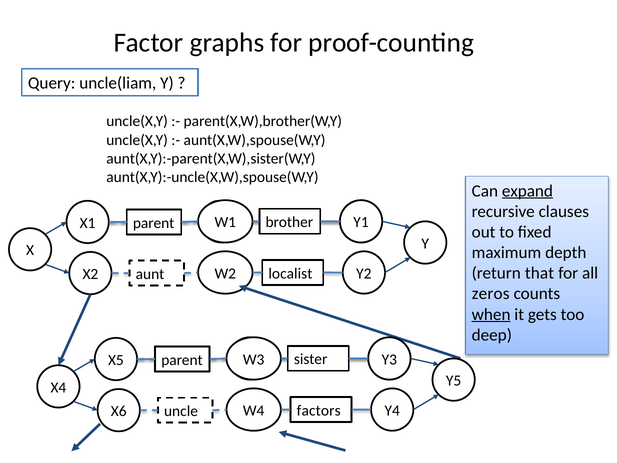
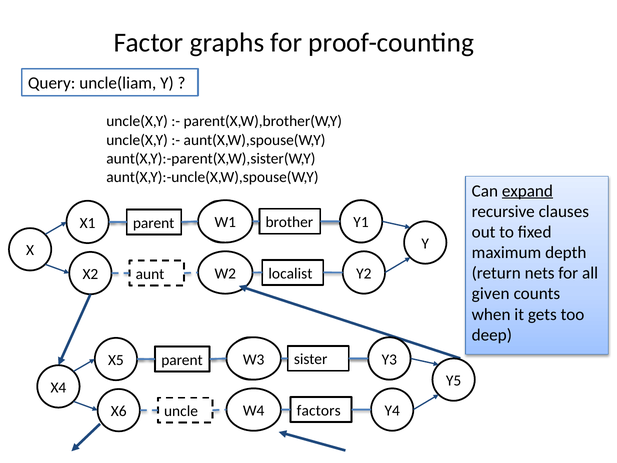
that: that -> nets (540, 273)
zeros: zeros -> given (491, 294)
when underline: present -> none (491, 314)
